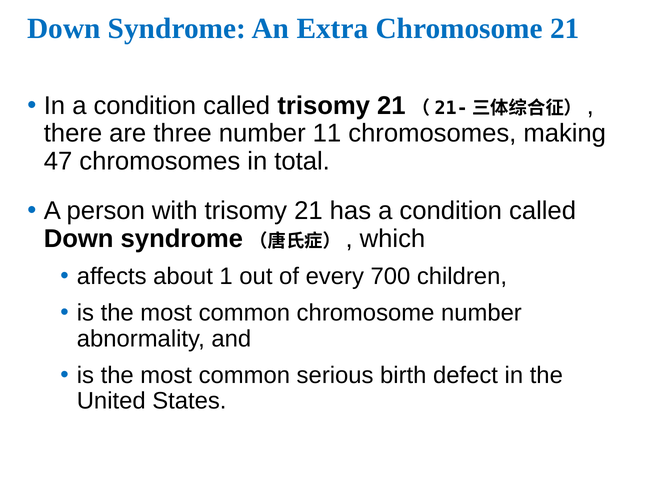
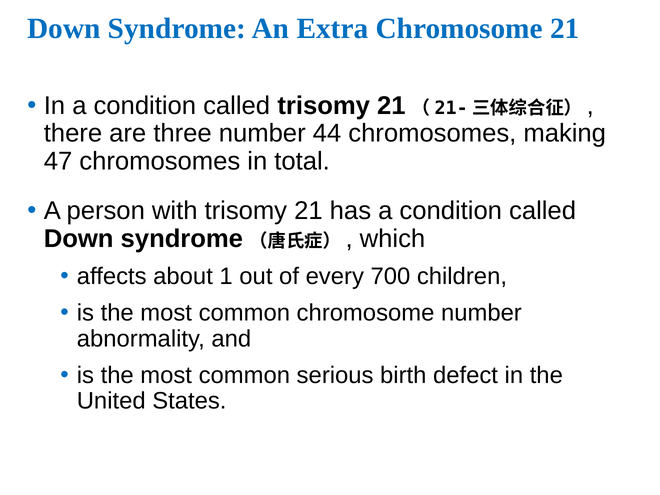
11: 11 -> 44 (327, 133)
